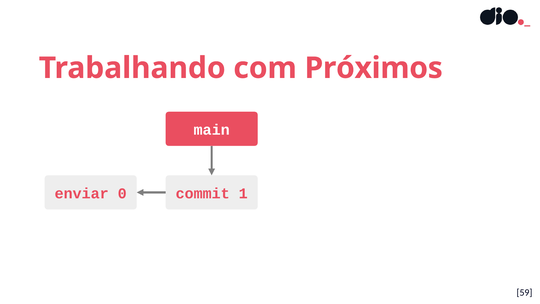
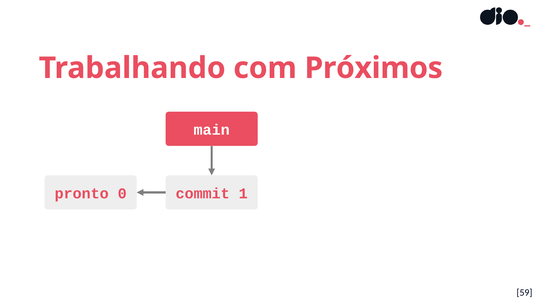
enviar: enviar -> pronto (82, 193)
